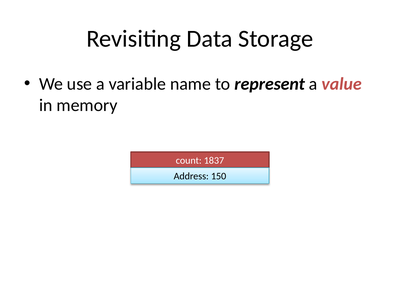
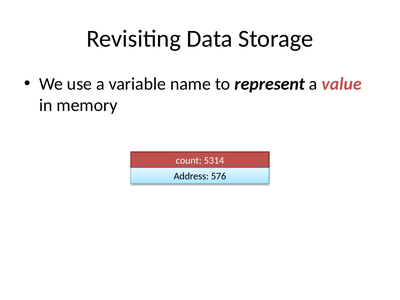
1837: 1837 -> 5314 (214, 161)
150: 150 -> 576 (219, 176)
